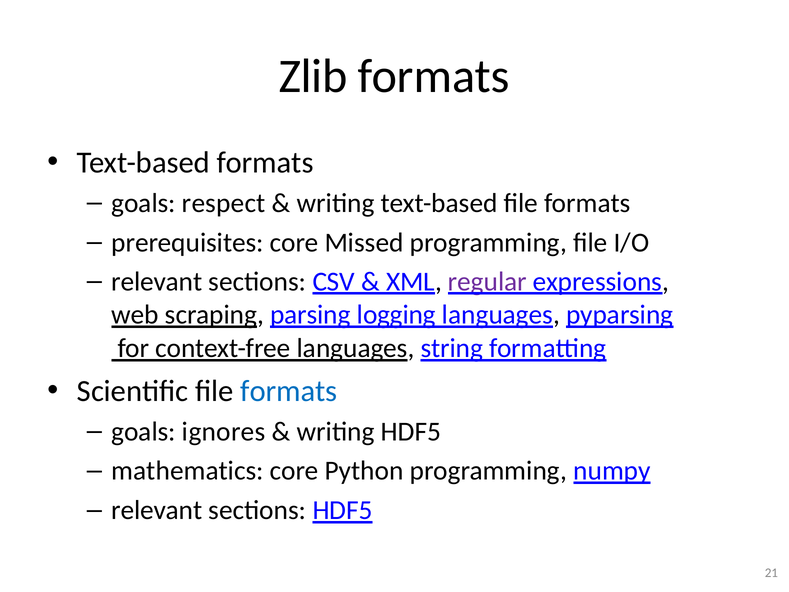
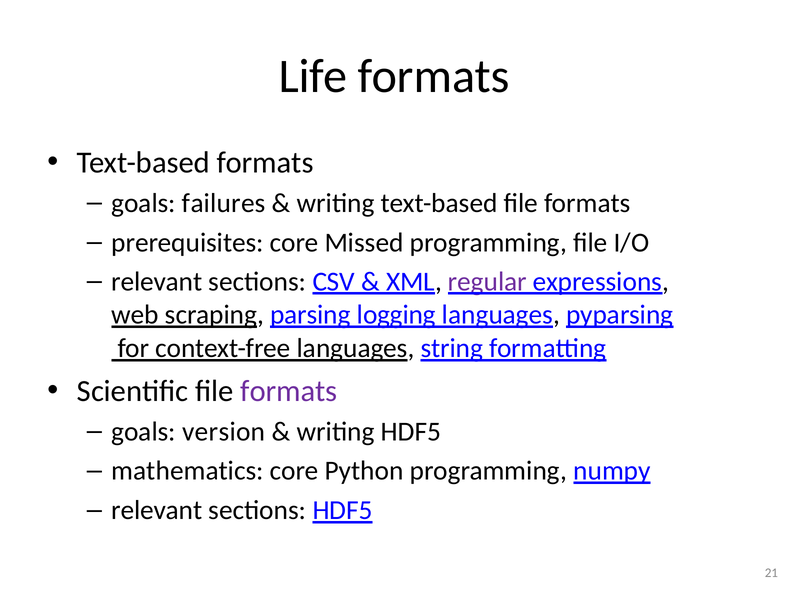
Zlib: Zlib -> Life (313, 76)
respect: respect -> failures (224, 203)
formats colour: blue -> purple (289, 391)
ignores: ignores -> version (224, 432)
